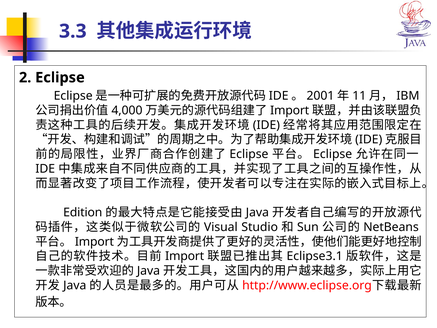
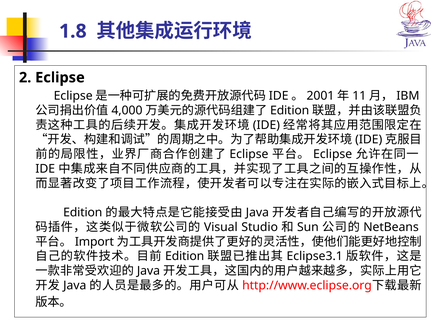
3.3: 3.3 -> 1.8 (73, 31)
Import: Import -> Edition (290, 110)
Import: Import -> Edition (185, 256)
